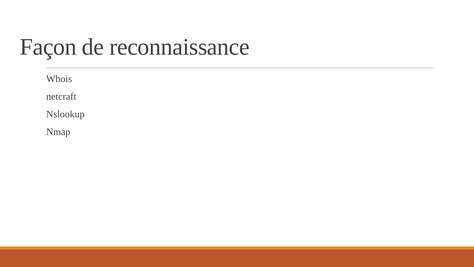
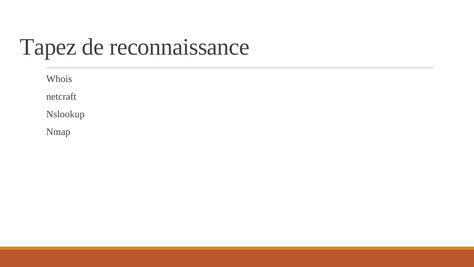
Façon: Façon -> Tapez (48, 47)
